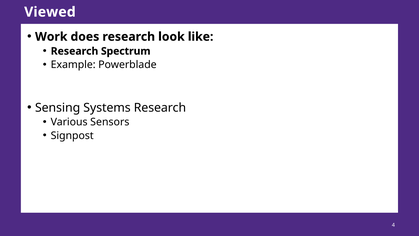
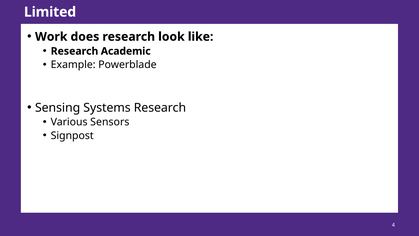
Viewed: Viewed -> Limited (50, 12)
Spectrum: Spectrum -> Academic (126, 51)
